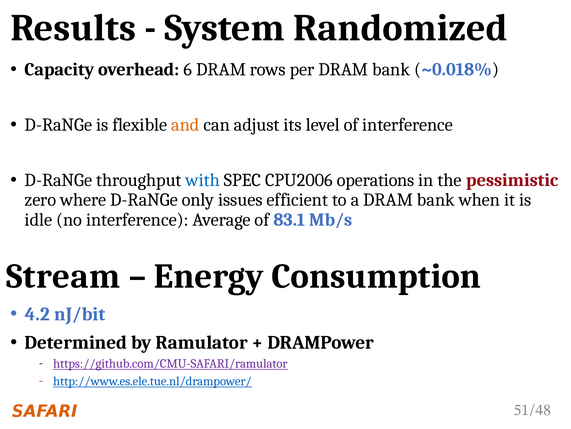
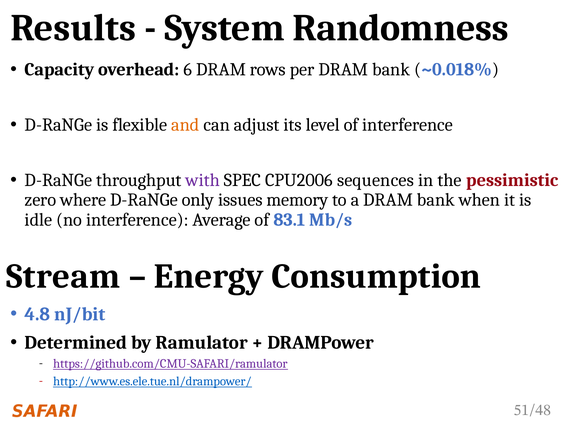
Randomized: Randomized -> Randomness (401, 28)
with colour: blue -> purple (203, 180)
operations: operations -> sequences (375, 180)
efficient: efficient -> memory (297, 200)
4.2: 4.2 -> 4.8 (37, 314)
